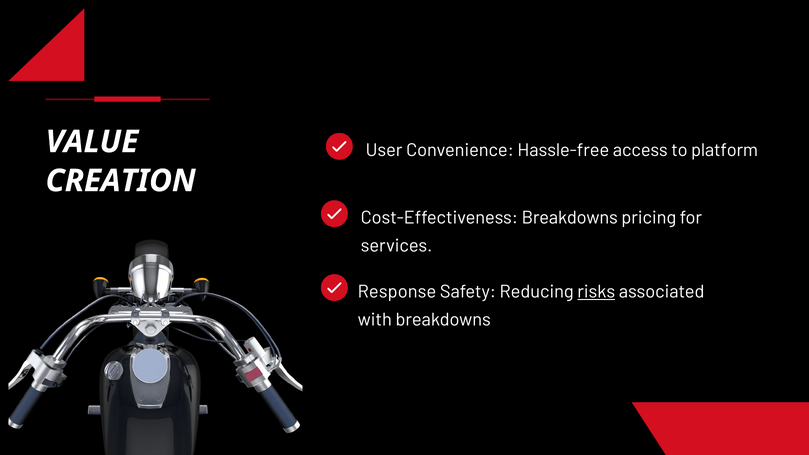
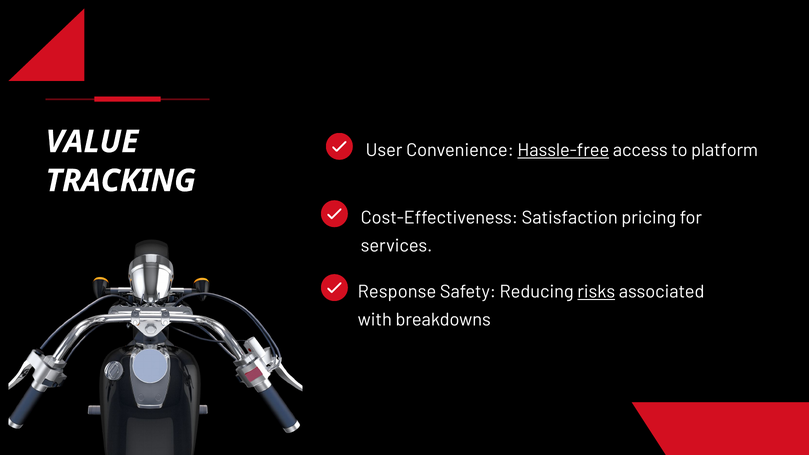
Hassle-free underline: none -> present (563, 150)
CREATION: CREATION -> TRACKING (121, 181)
Cost-Effectiveness Breakdowns: Breakdowns -> Satisfaction (570, 218)
